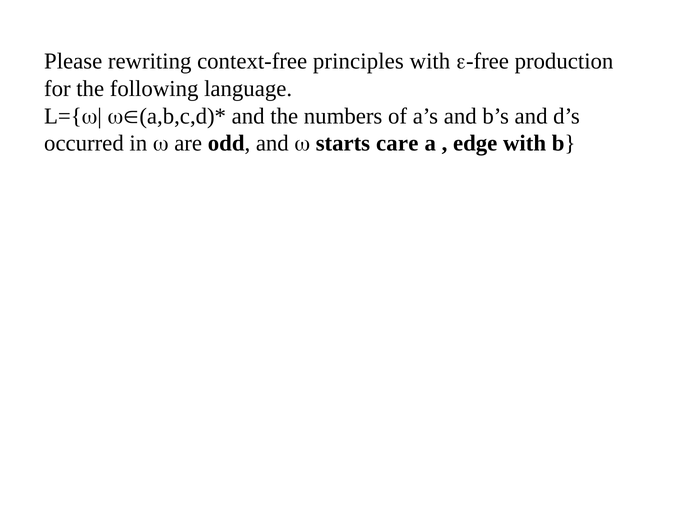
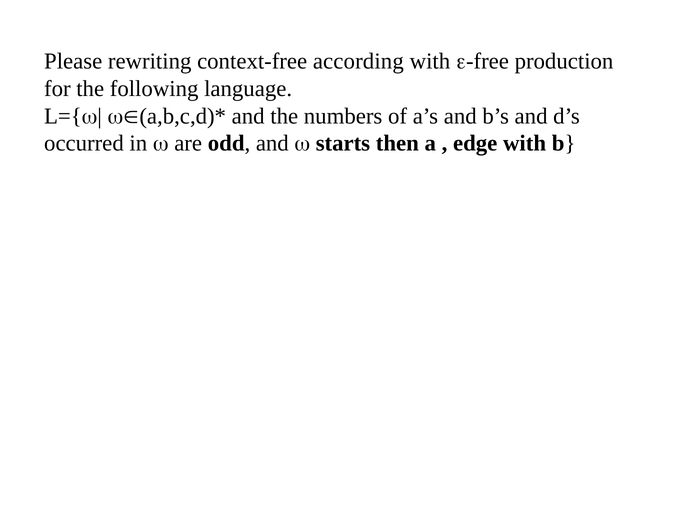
principles: principles -> according (358, 61)
care: care -> then (397, 143)
